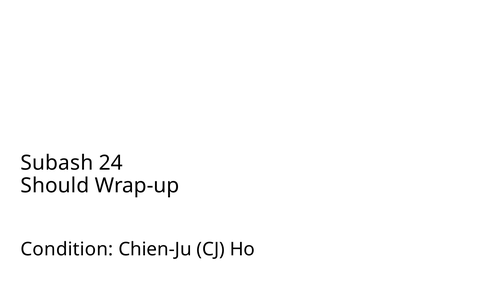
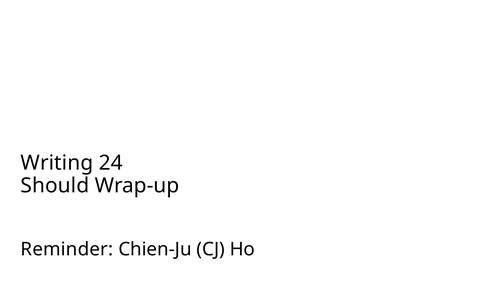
Subash: Subash -> Writing (57, 163)
Condition: Condition -> Reminder (67, 249)
